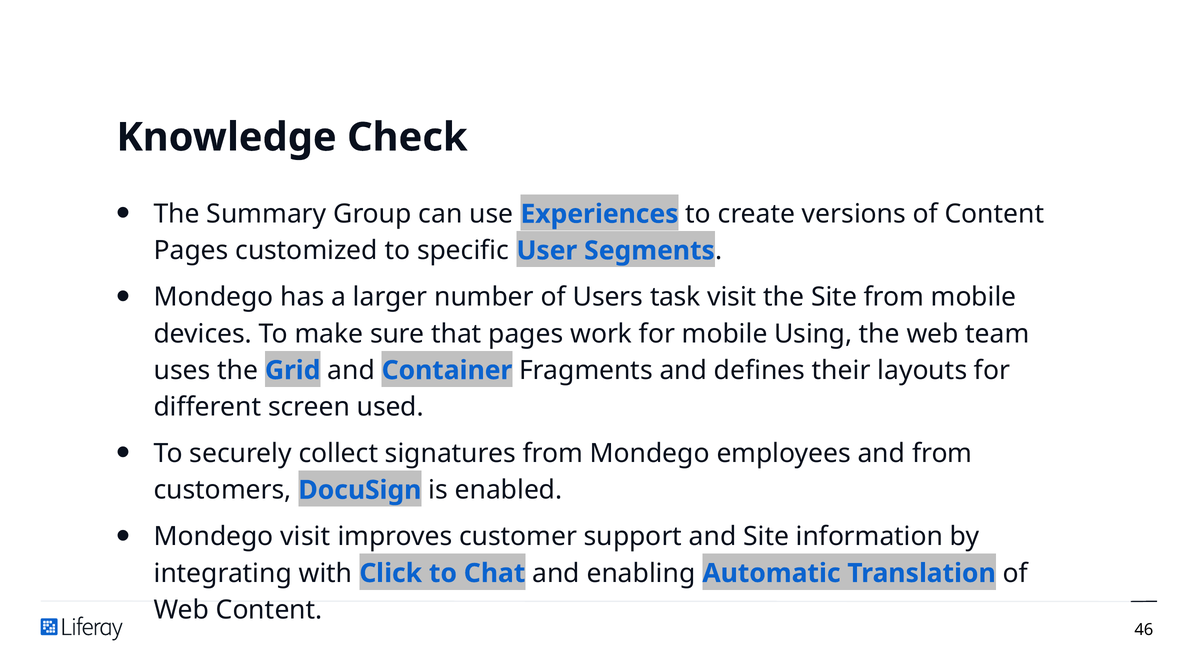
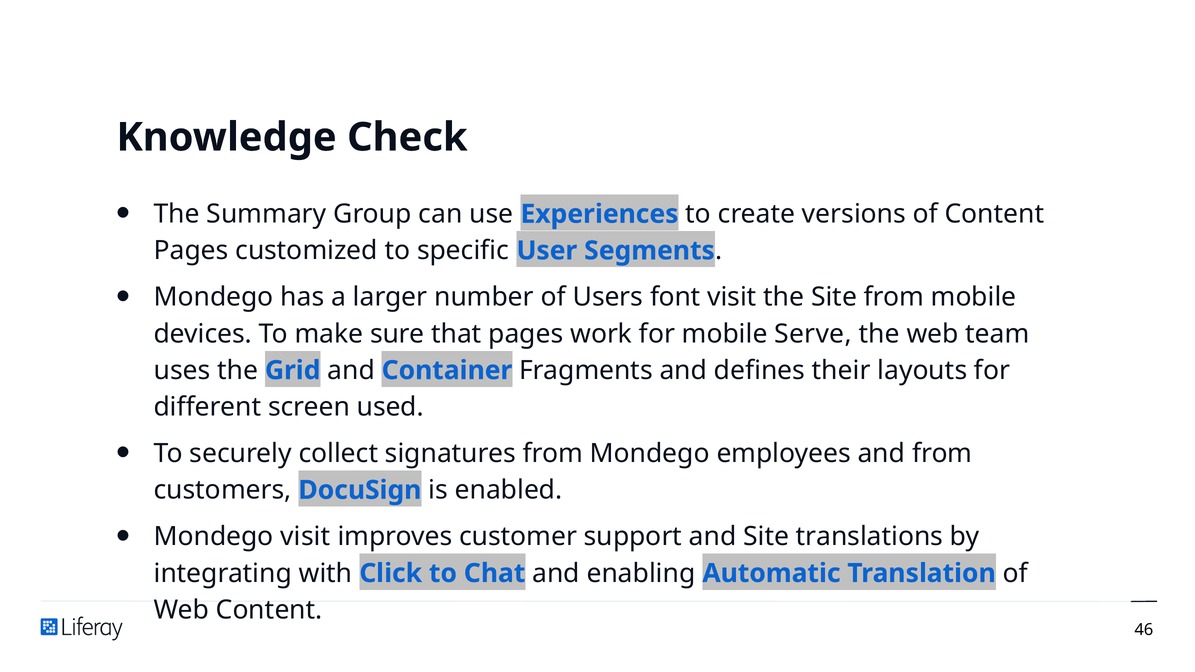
task: task -> font (675, 297)
Using: Using -> Serve (813, 334)
information: information -> translations (869, 537)
